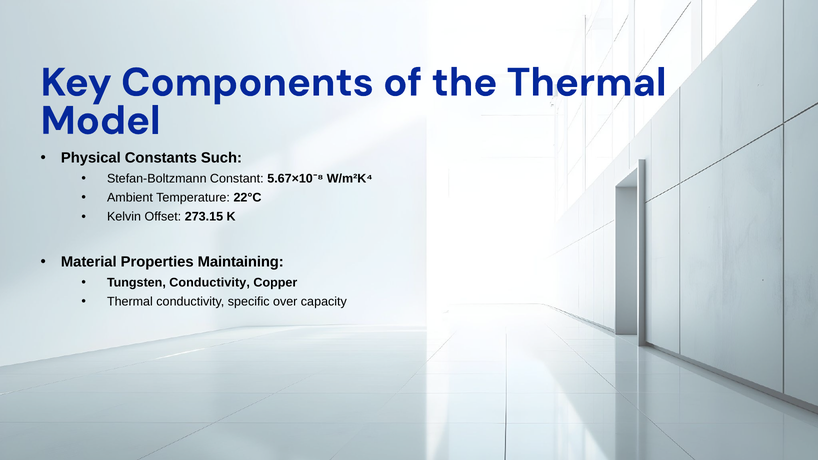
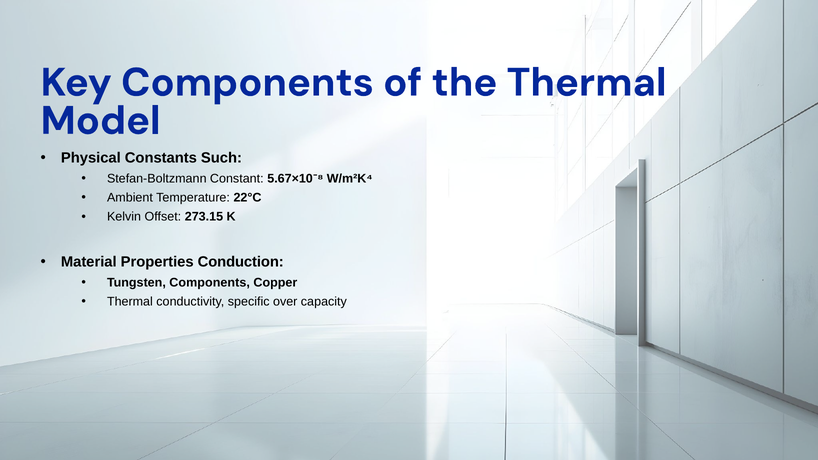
Maintaining: Maintaining -> Conduction (241, 262)
Tungsten Conductivity: Conductivity -> Components (210, 283)
